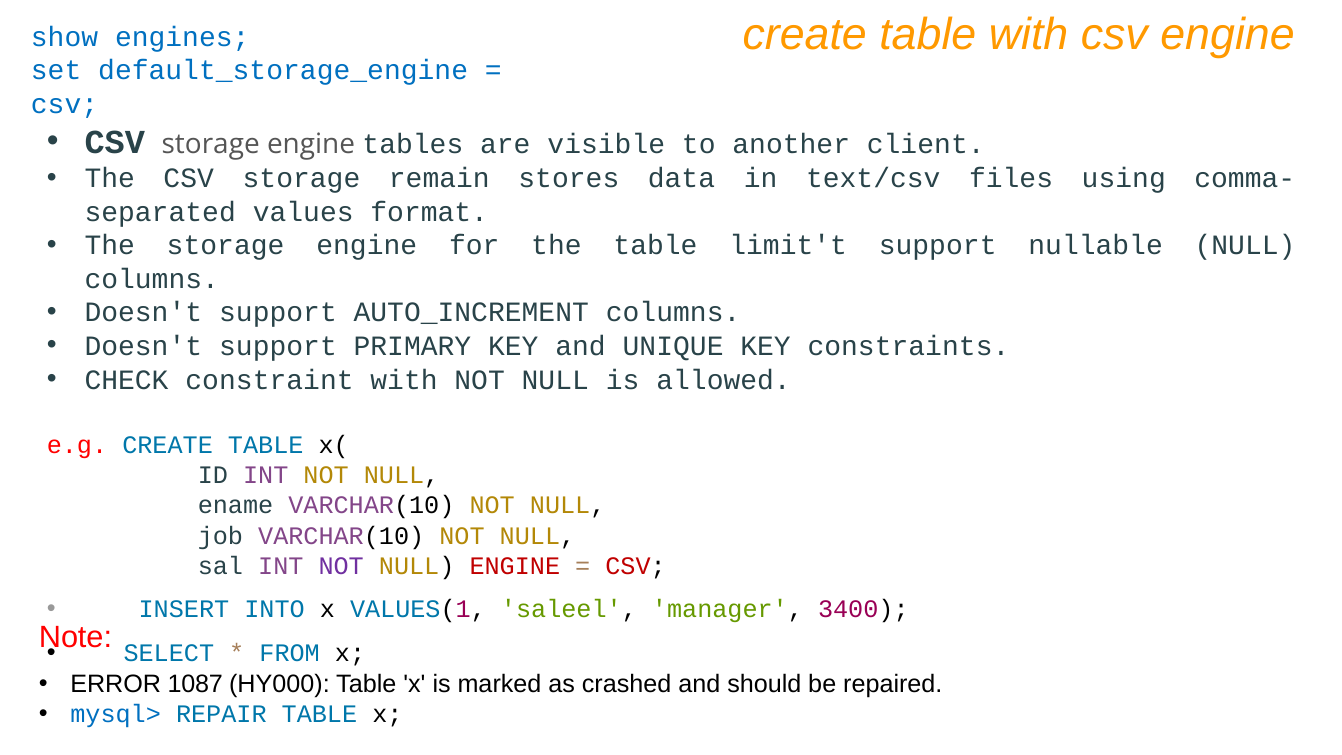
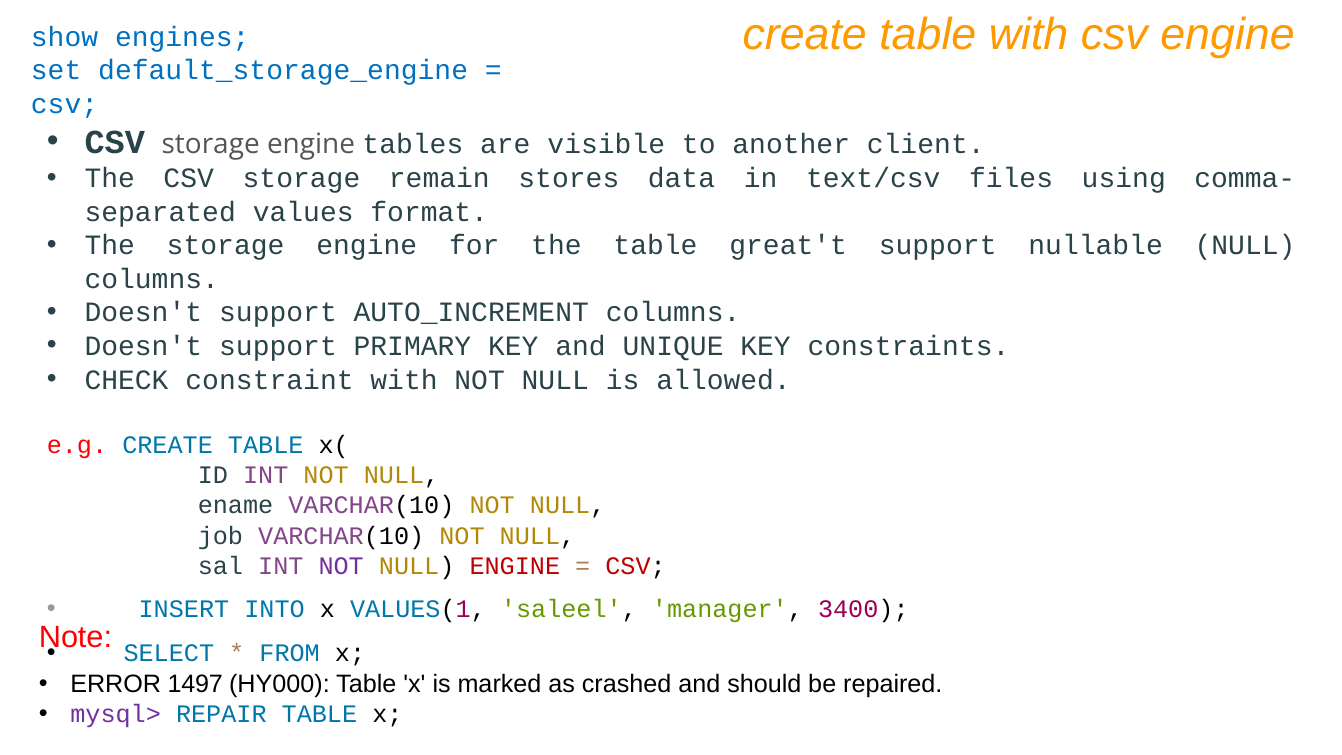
limit't: limit't -> great't (788, 246)
1087: 1087 -> 1497 (195, 684)
mysql> colour: blue -> purple (116, 714)
